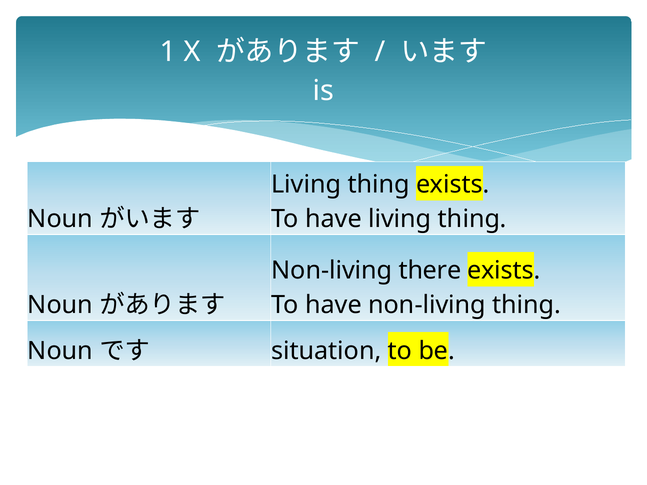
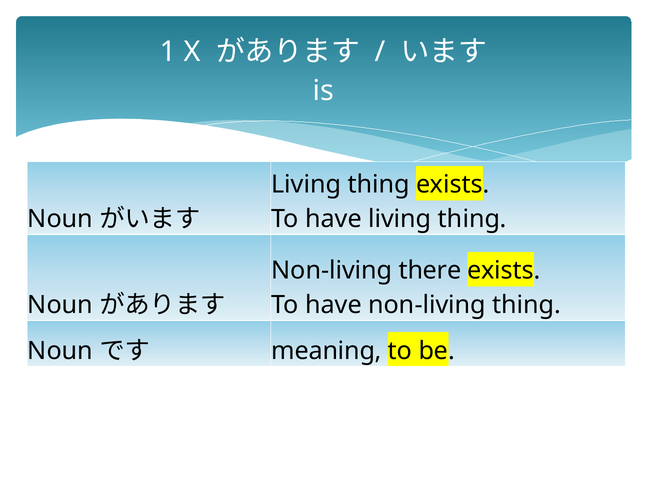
situation: situation -> meaning (326, 351)
